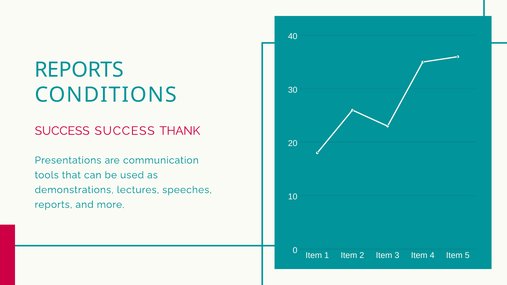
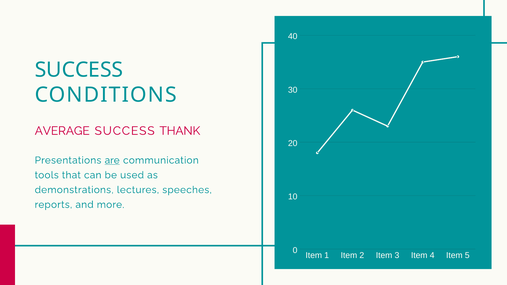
REPORTS: REPORTS -> SUCCESS (79, 70)
SUCCESS: SUCCESS -> AVERAGE (62, 131)
are underline: none -> present (112, 160)
